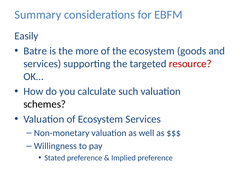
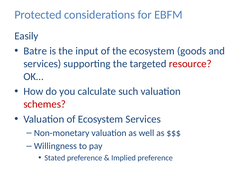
Summary: Summary -> Protected (38, 15)
more: more -> input (87, 51)
schemes colour: black -> red (45, 104)
